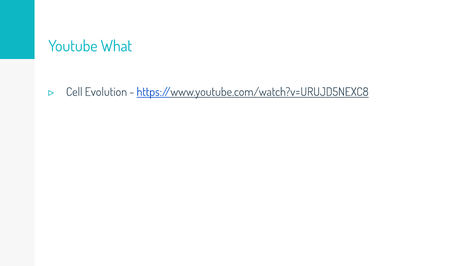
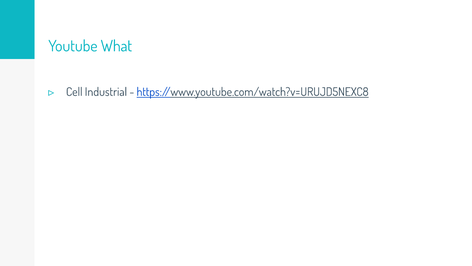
Evolution: Evolution -> Industrial (106, 92)
